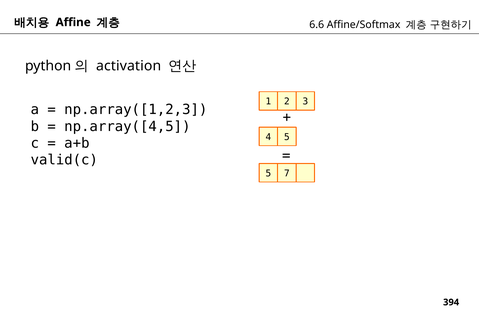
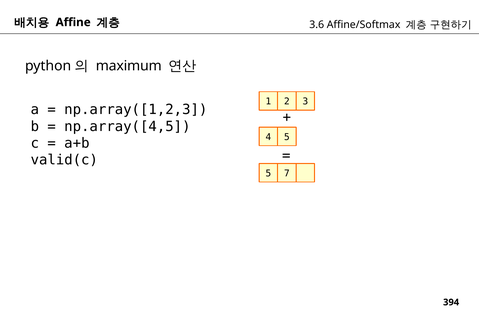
6.6: 6.6 -> 3.6 (317, 25)
activation: activation -> maximum (129, 66)
